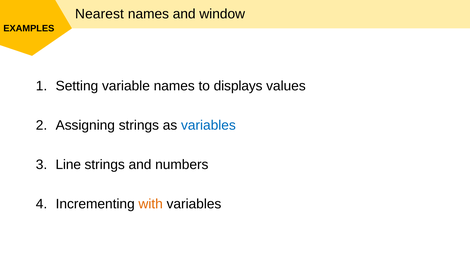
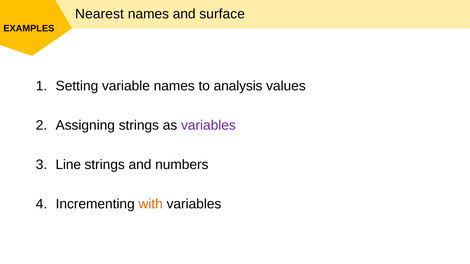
window: window -> surface (222, 14)
displays: displays -> analysis (238, 86)
variables colour: blue -> purple (208, 126)
